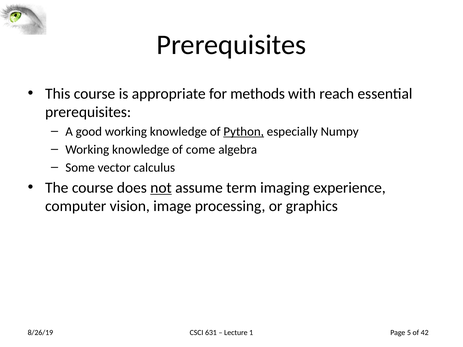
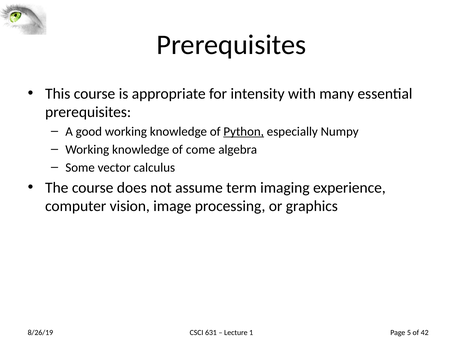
methods: methods -> intensity (258, 94)
reach: reach -> many (337, 94)
not underline: present -> none (161, 188)
